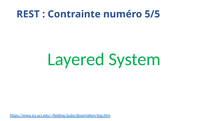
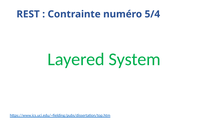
5/5: 5/5 -> 5/4 (152, 14)
